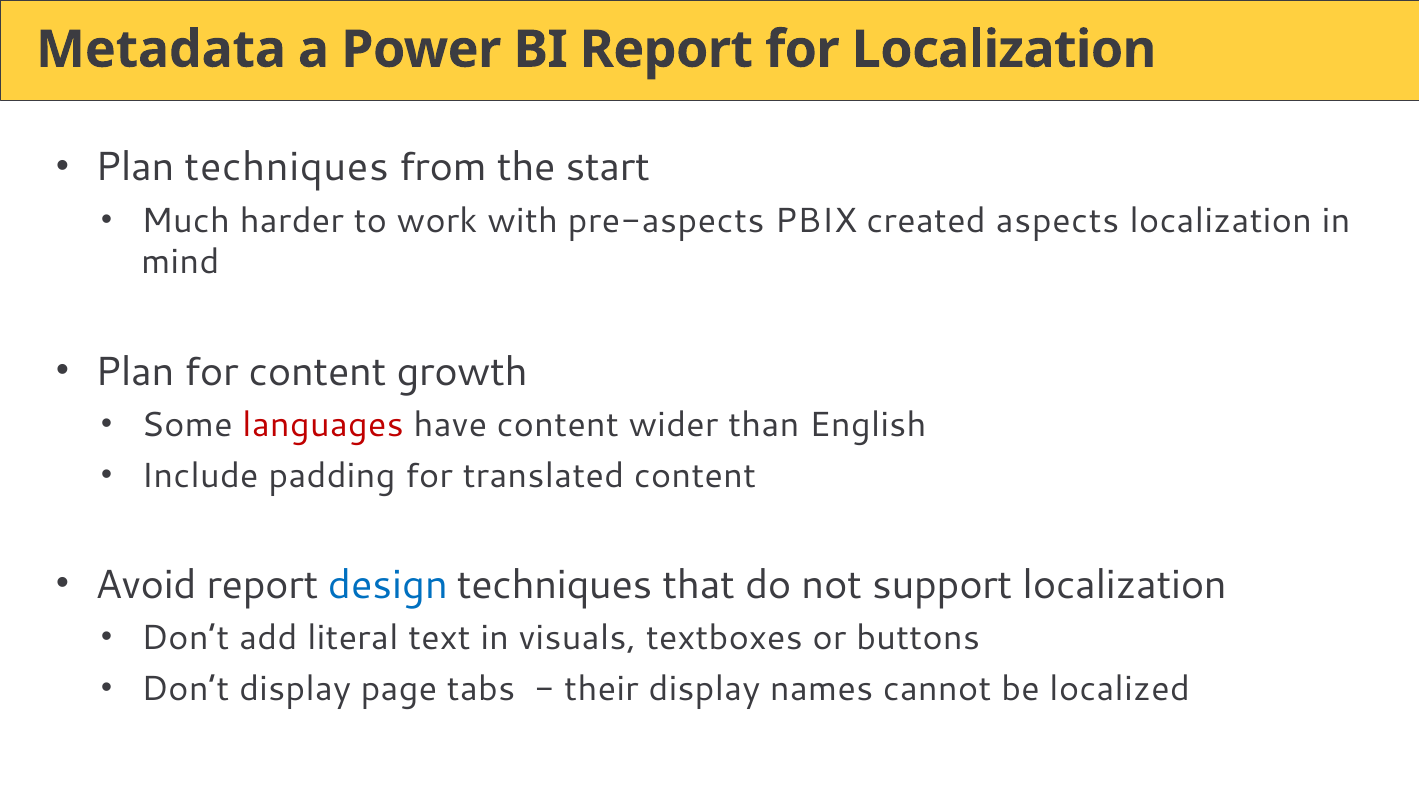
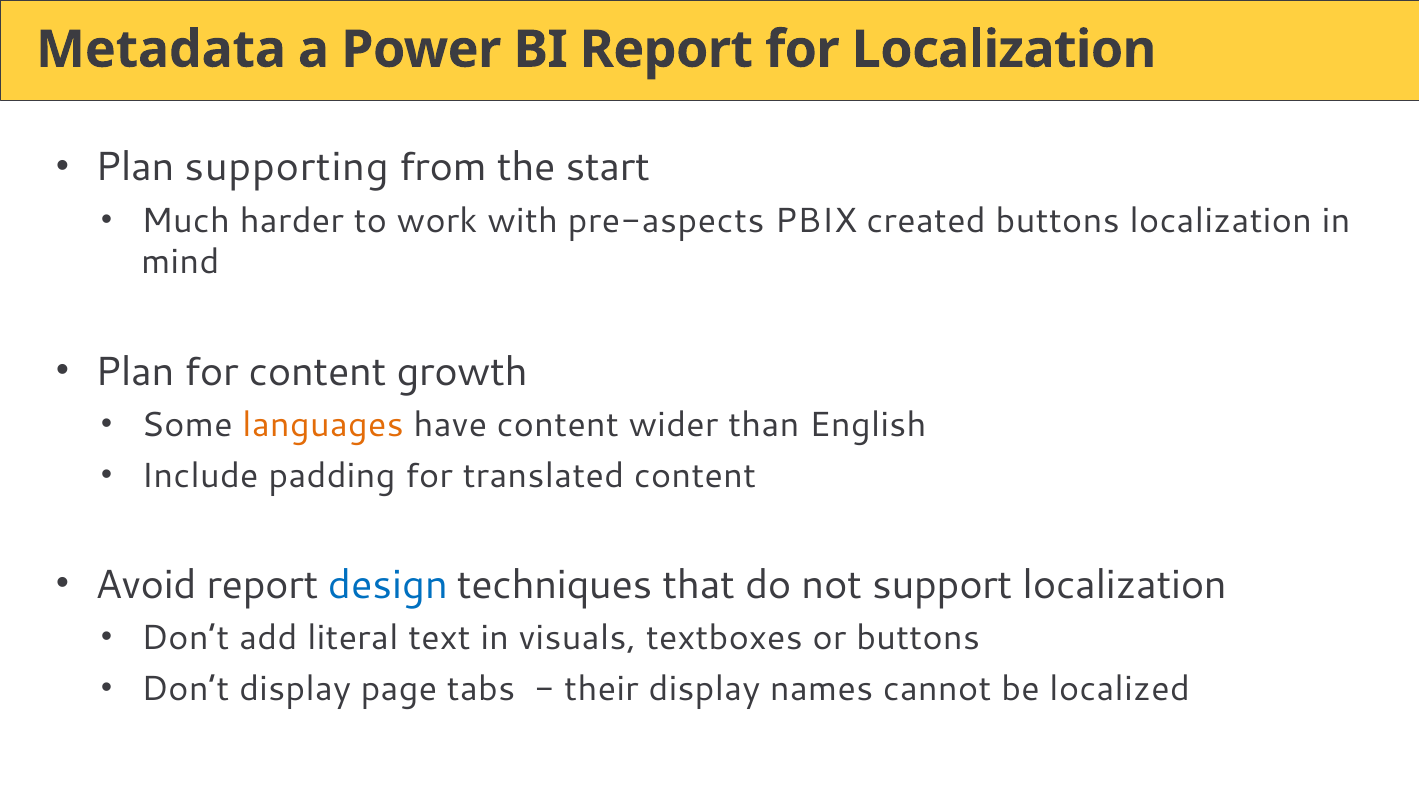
Plan techniques: techniques -> supporting (287, 167)
created aspects: aspects -> buttons (1058, 221)
languages colour: red -> orange (323, 425)
